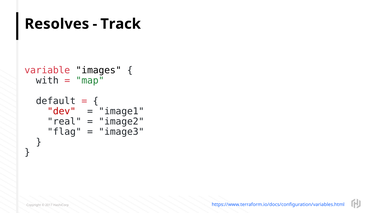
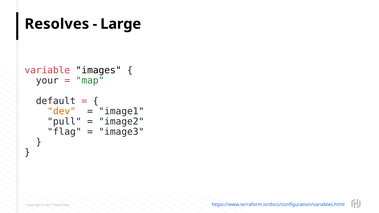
Track: Track -> Large (121, 24)
with: with -> your (47, 81)
dev colour: red -> orange (62, 111)
real: real -> pull (64, 122)
